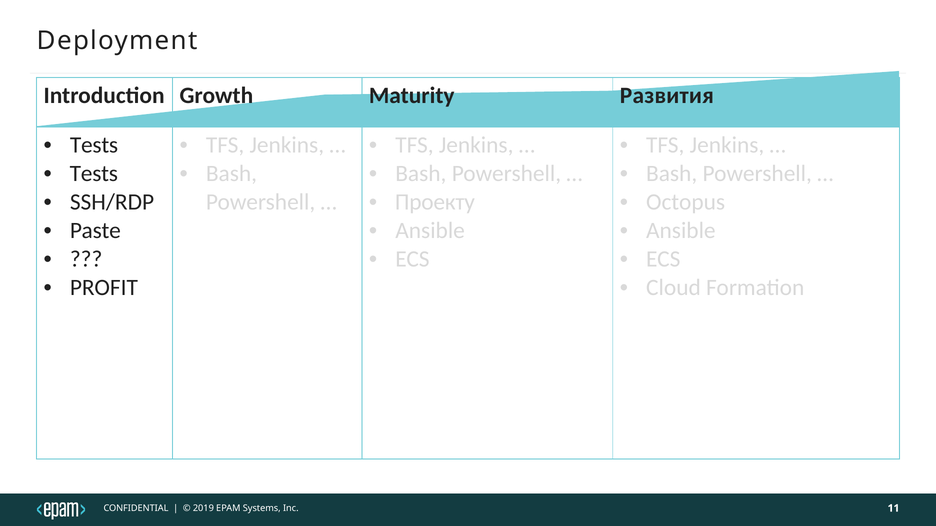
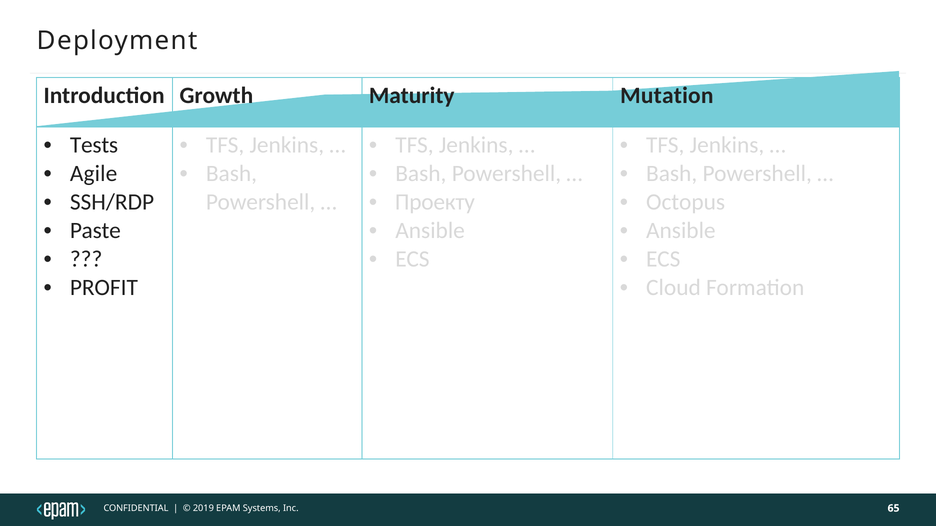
Развития: Развития -> Mutation (667, 96)
Tests: Tests -> Agile (94, 174)
11: 11 -> 65 (894, 509)
